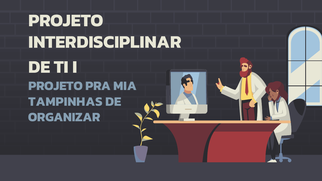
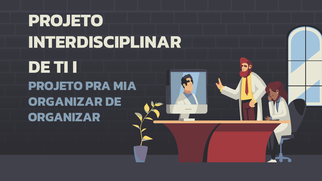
TAMPINHAS: TAMPINHAS -> ORGANIZAR (65, 102)
